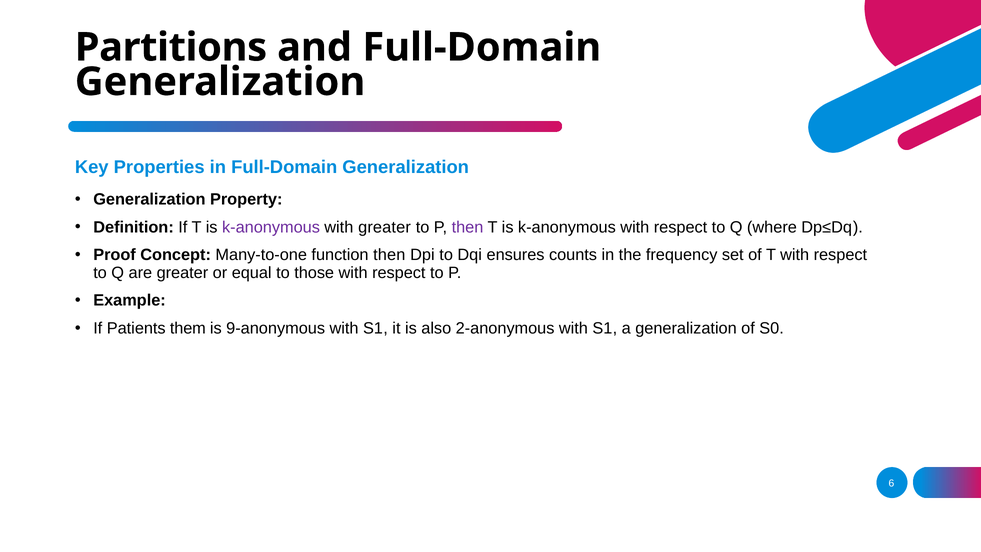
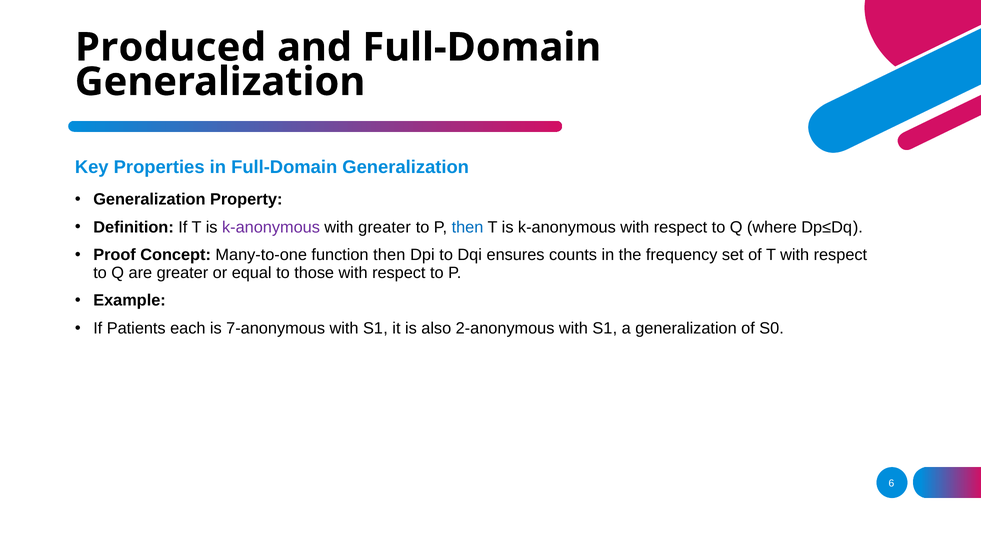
Partitions: Partitions -> Produced (171, 47)
then colour: purple -> blue (468, 227)
them: them -> each (188, 328)
9-anonymous: 9-anonymous -> 7-anonymous (276, 328)
